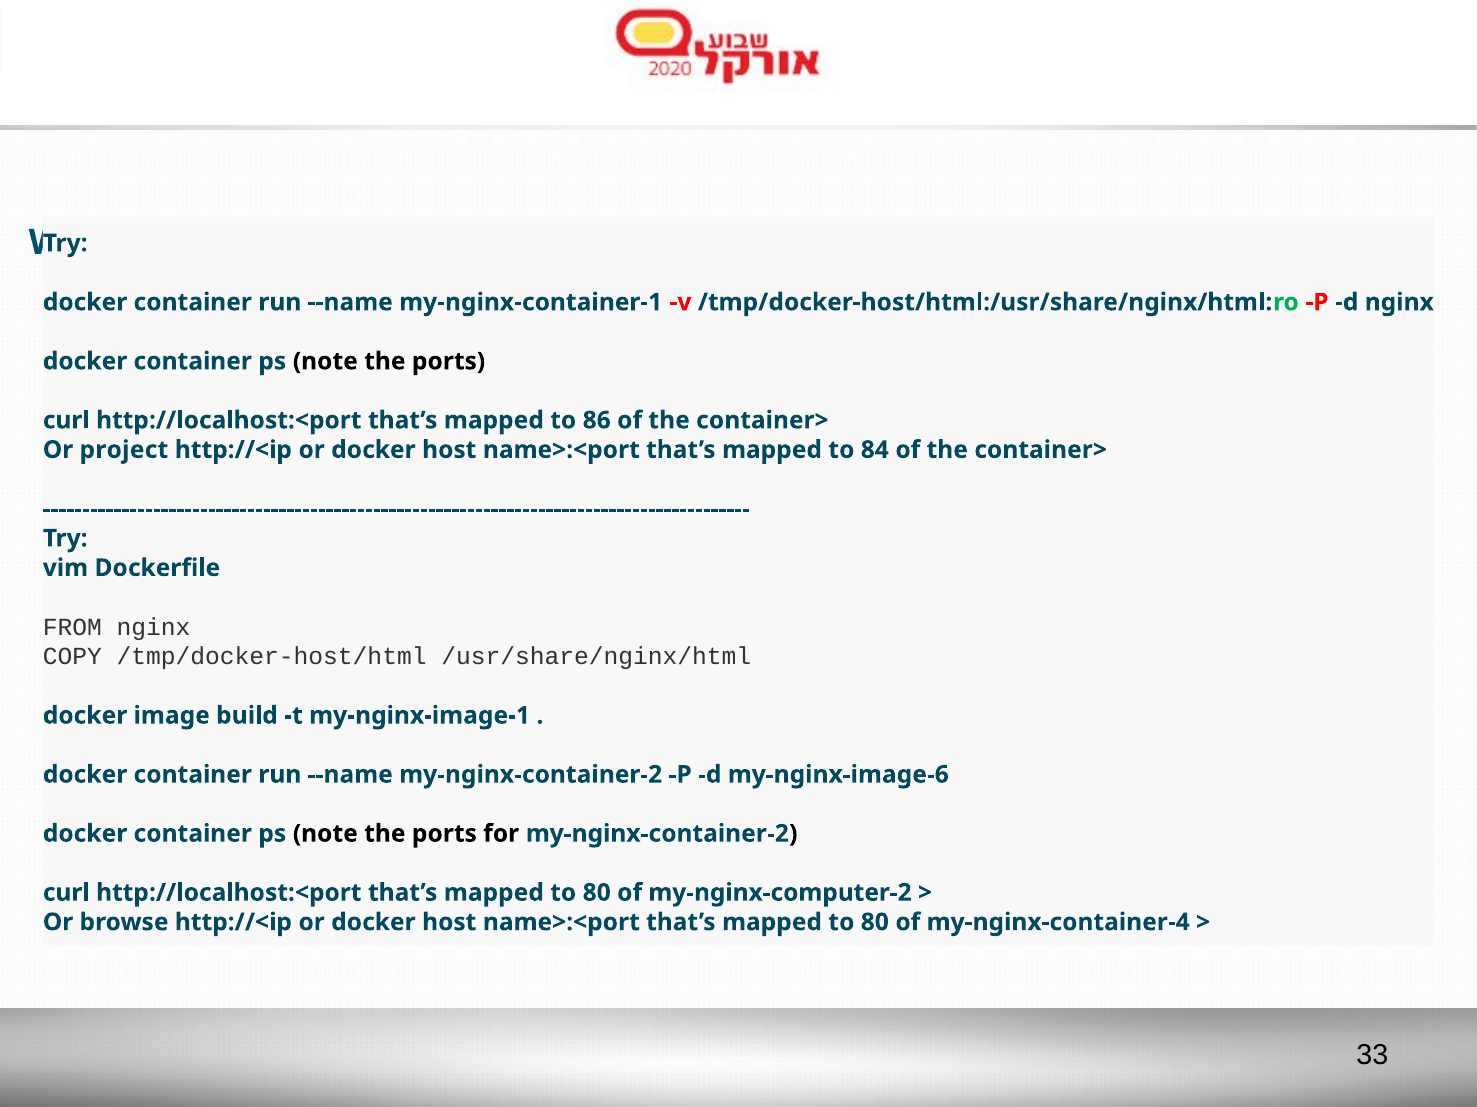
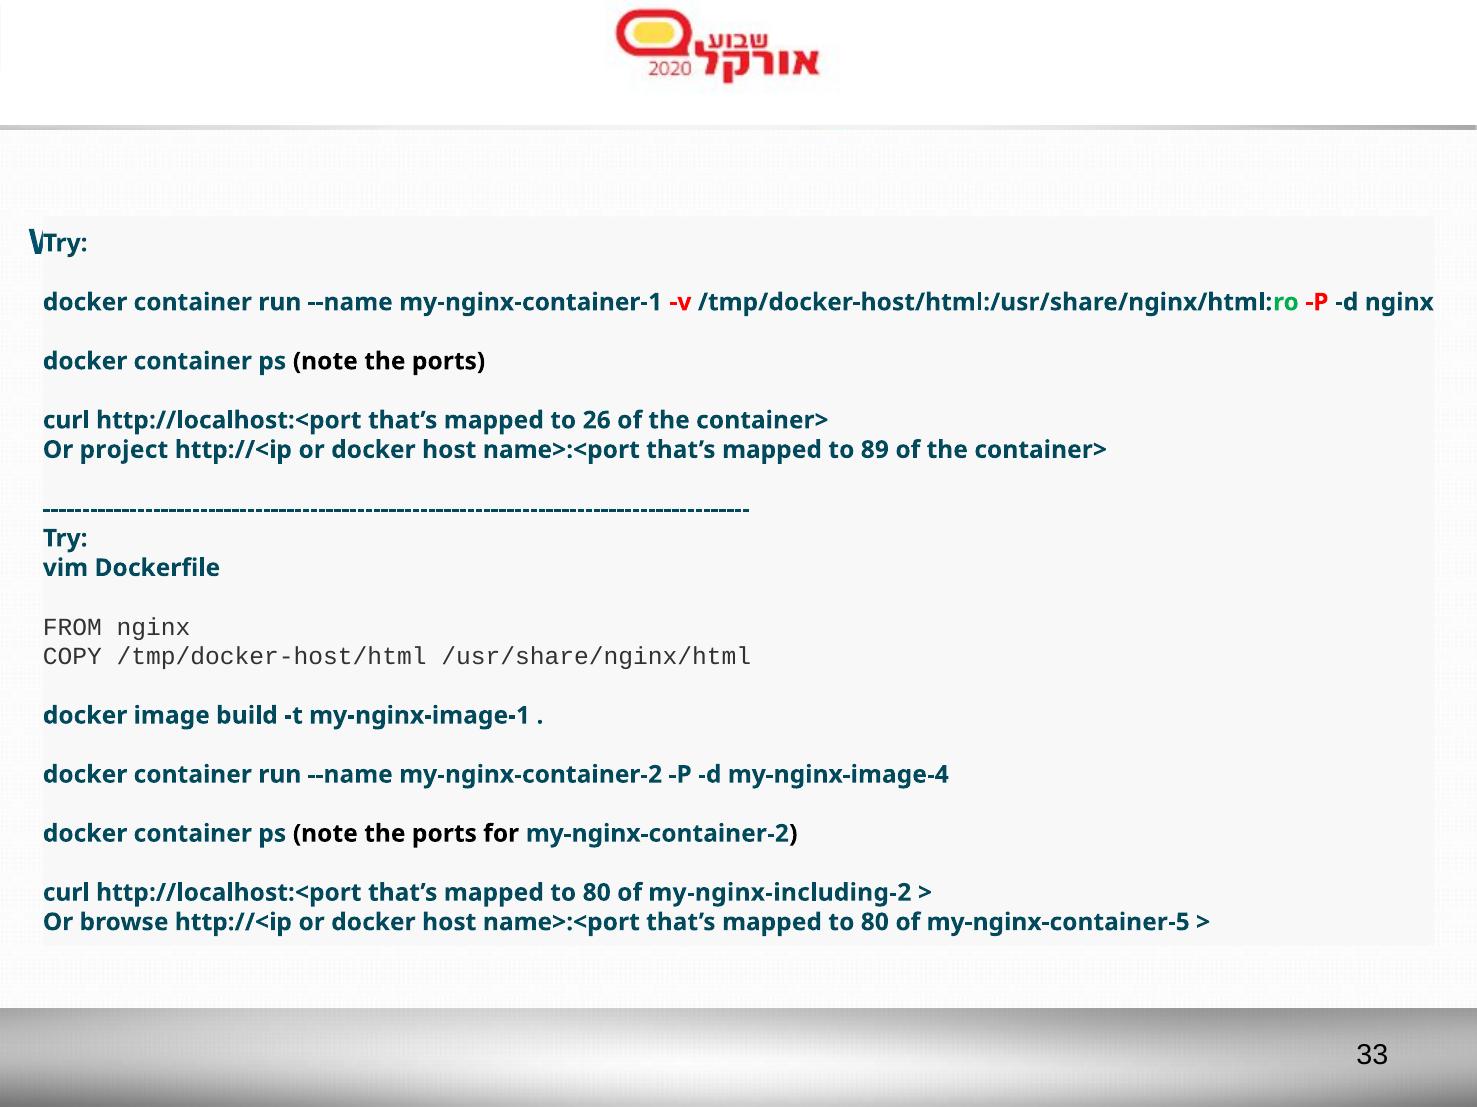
86: 86 -> 26 (597, 421)
84: 84 -> 89 (875, 450)
my-nginx-image-6: my-nginx-image-6 -> my-nginx-image-4 (838, 775)
my-nginx-computer-2: my-nginx-computer-2 -> my-nginx-including-2 (780, 893)
my-nginx-container-4: my-nginx-container-4 -> my-nginx-container-5 (1058, 923)
